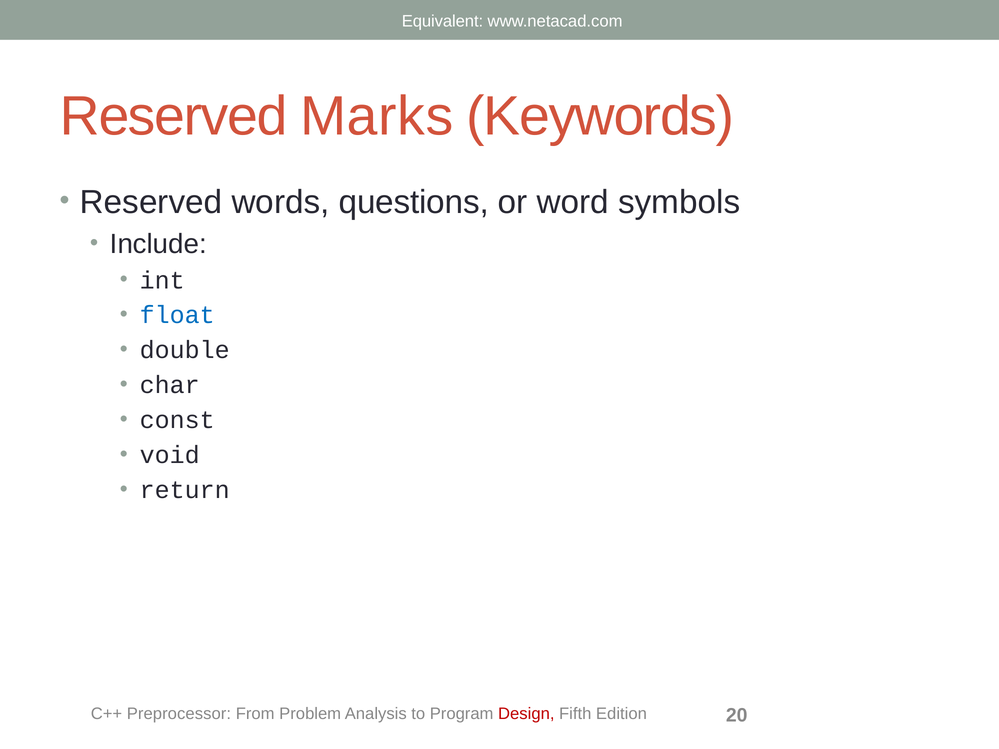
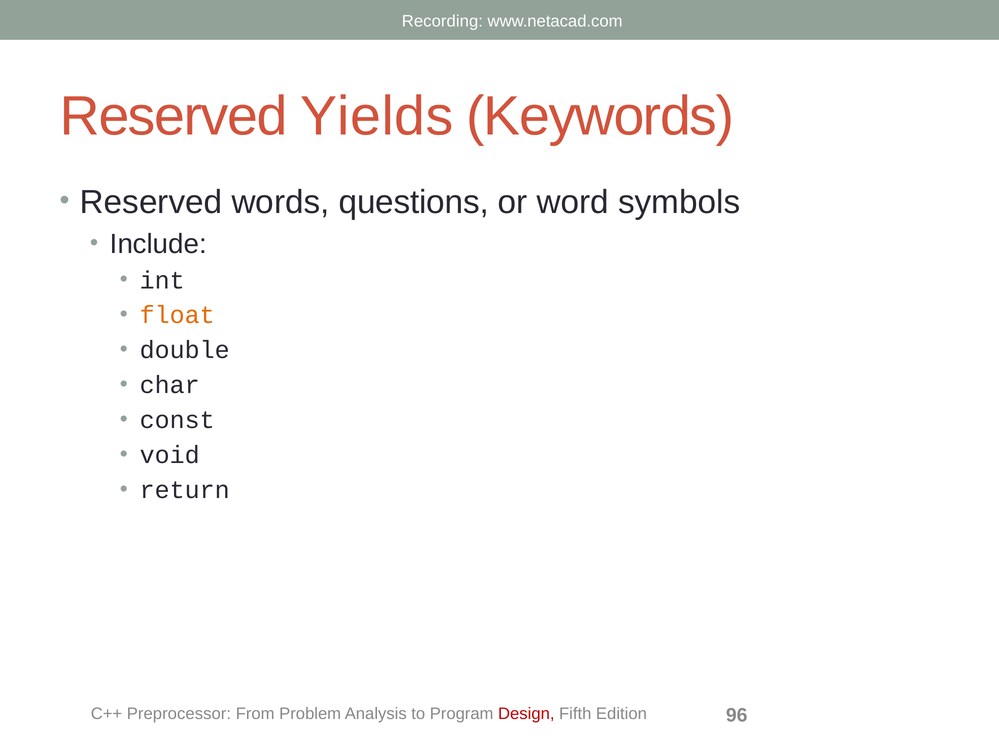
Equivalent: Equivalent -> Recording (442, 21)
Marks: Marks -> Yields (377, 116)
float colour: blue -> orange (177, 315)
20: 20 -> 96 (737, 716)
